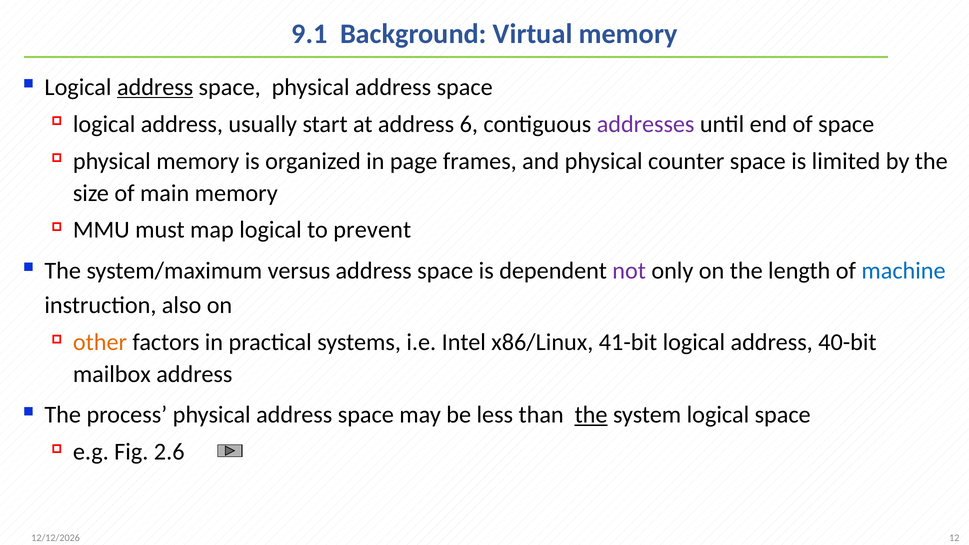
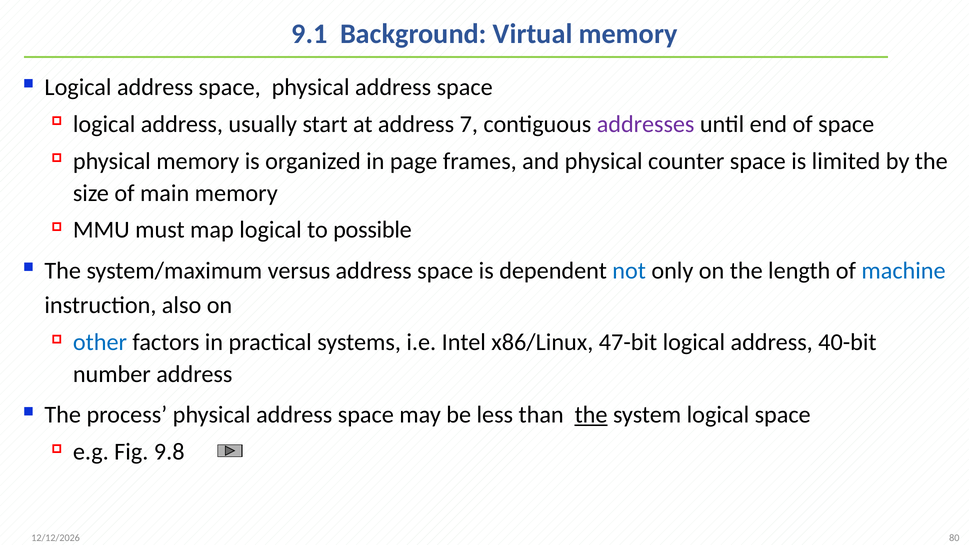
address underline: present -> none (155, 87)
6: 6 -> 7 (469, 124)
prevent: prevent -> possible (372, 230)
not colour: purple -> blue (629, 271)
other colour: orange -> blue (100, 342)
41-bit: 41-bit -> 47-bit (628, 342)
mailbox: mailbox -> number (112, 374)
2.6: 2.6 -> 9.8 (169, 452)
12: 12 -> 80 (954, 538)
